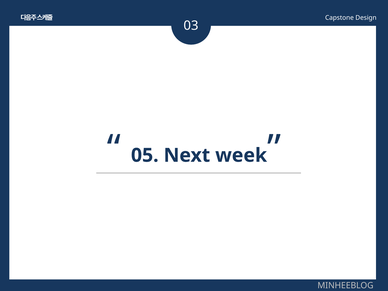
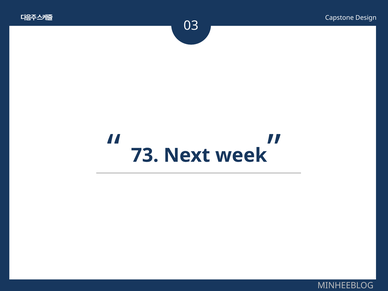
05: 05 -> 73 (145, 155)
